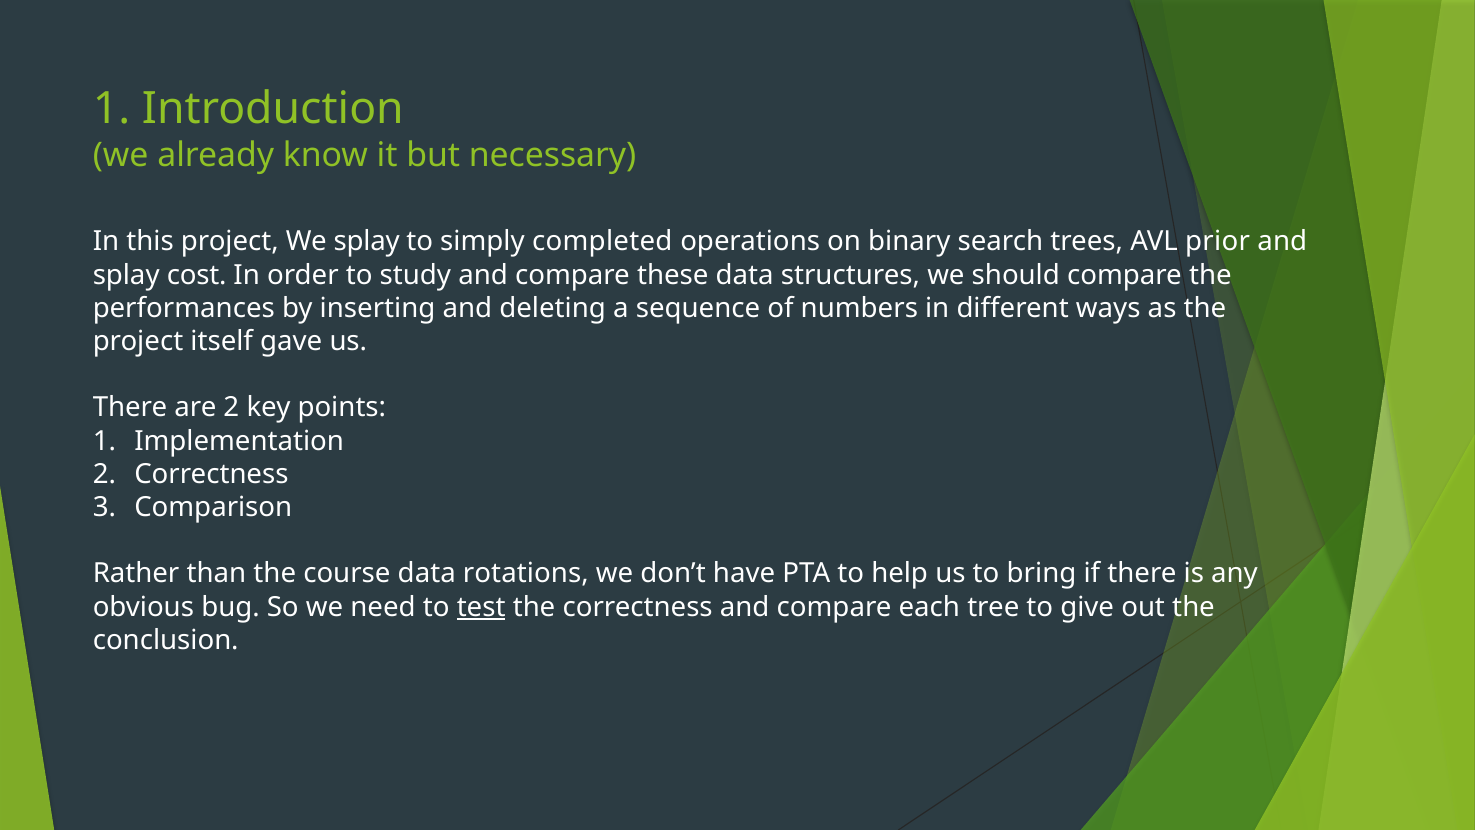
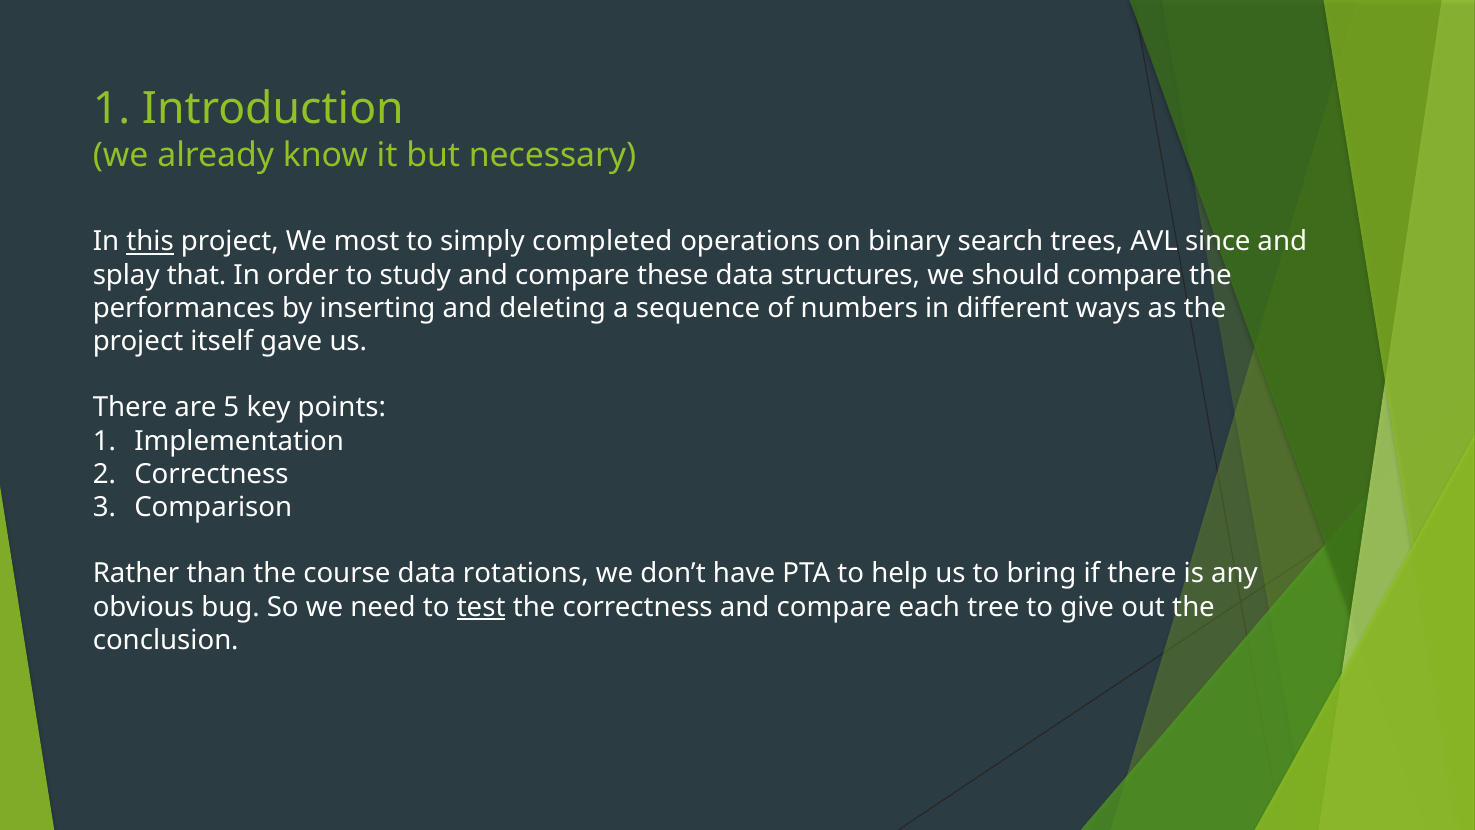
this underline: none -> present (150, 242)
We splay: splay -> most (367, 242)
prior: prior -> since (1218, 242)
cost: cost -> that (197, 275)
are 2: 2 -> 5 (231, 408)
